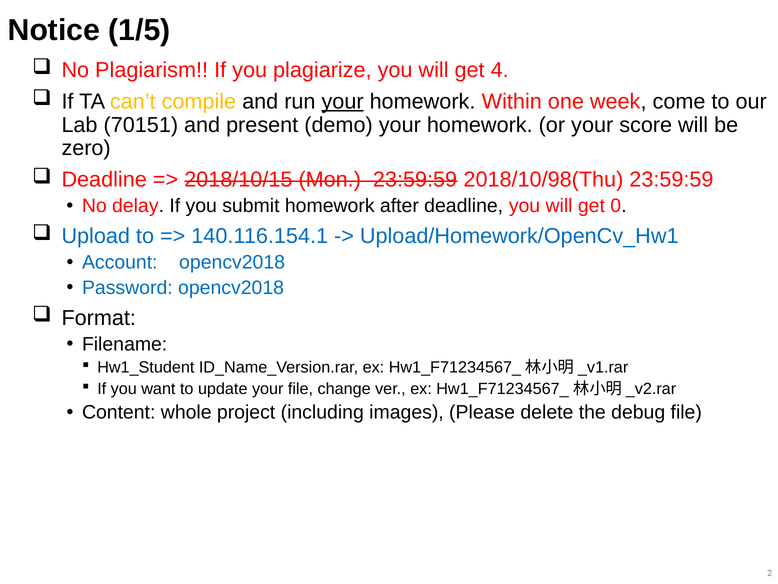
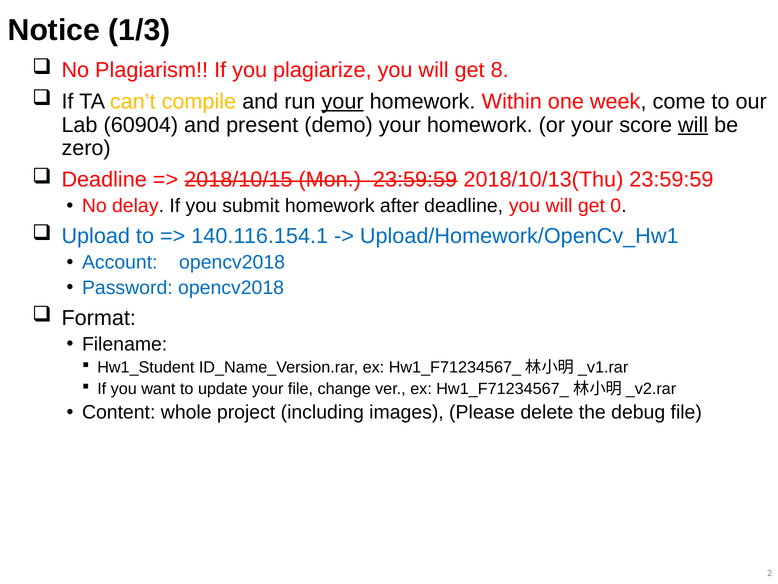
1/5: 1/5 -> 1/3 (139, 30)
4: 4 -> 8 (500, 70)
70151: 70151 -> 60904 (141, 125)
will underline: none -> present (693, 125)
2018/10/98(Thu: 2018/10/98(Thu -> 2018/10/13(Thu (543, 180)
